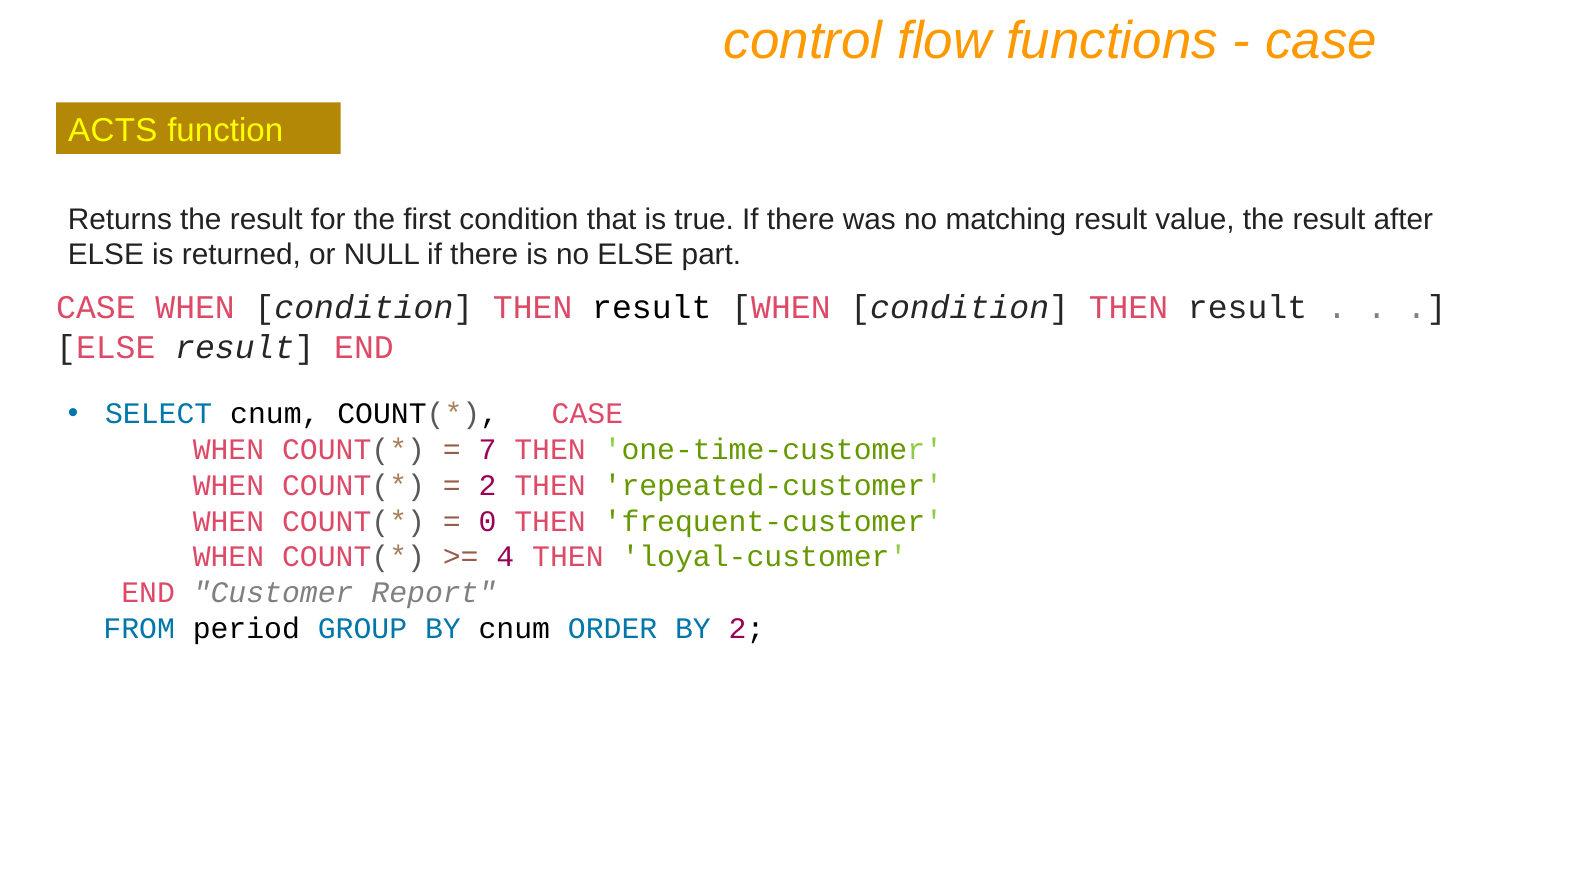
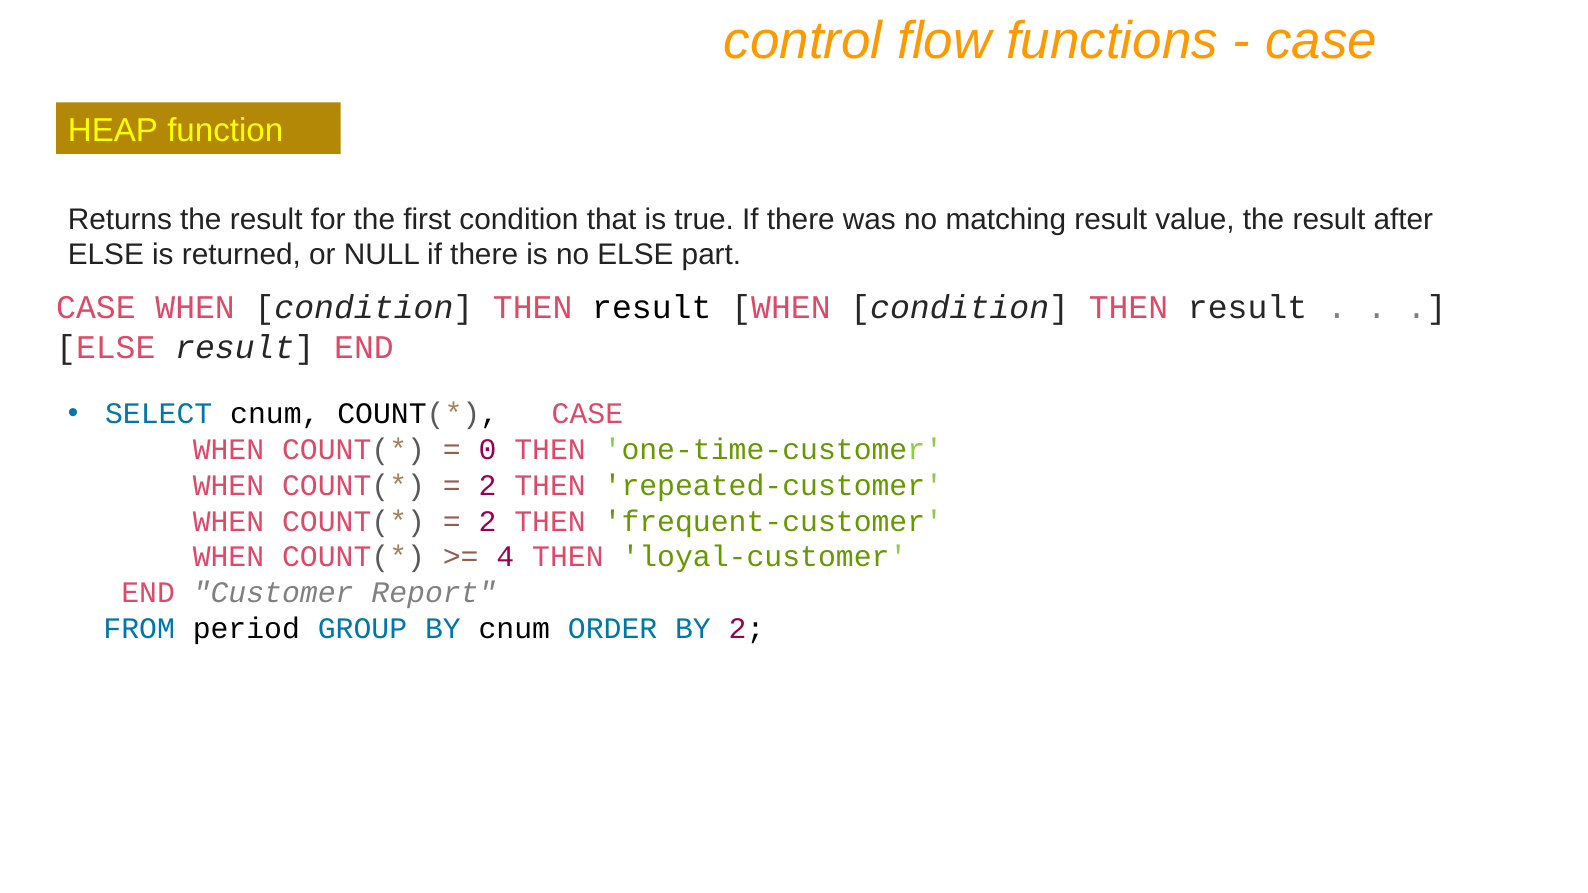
ACTS: ACTS -> HEAP (113, 131)
7: 7 -> 0 (488, 450)
0: 0 -> 2 (488, 521)
